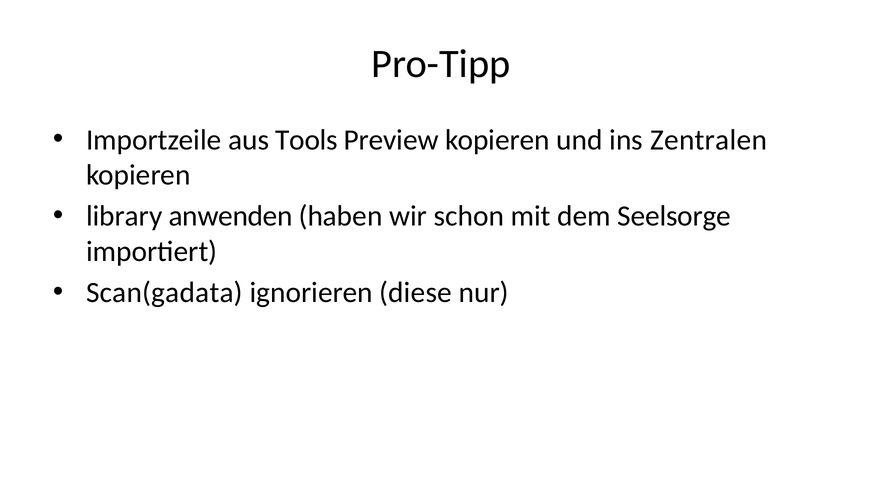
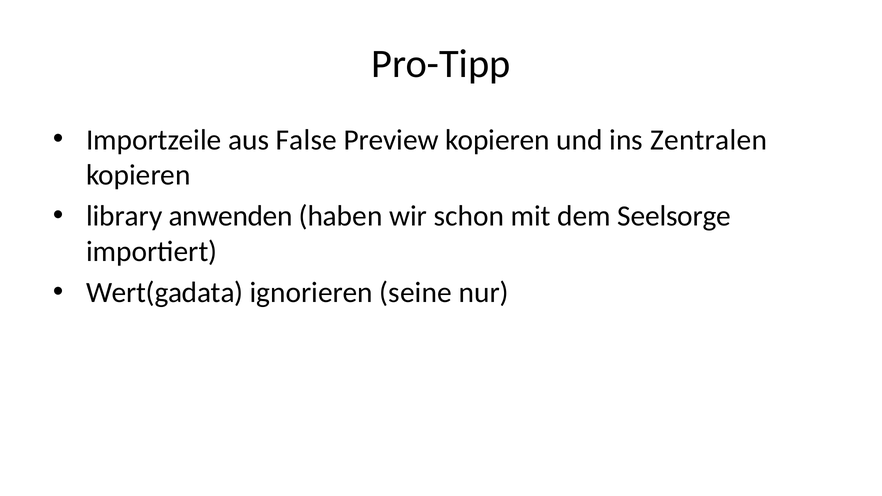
Tools: Tools -> False (306, 140)
Scan(gadata: Scan(gadata -> Wert(gadata (165, 293)
diese: diese -> seine (416, 293)
